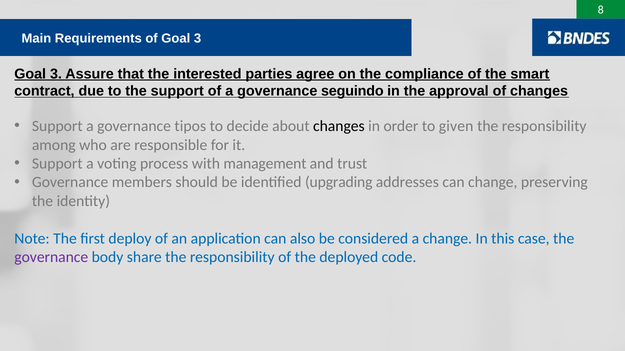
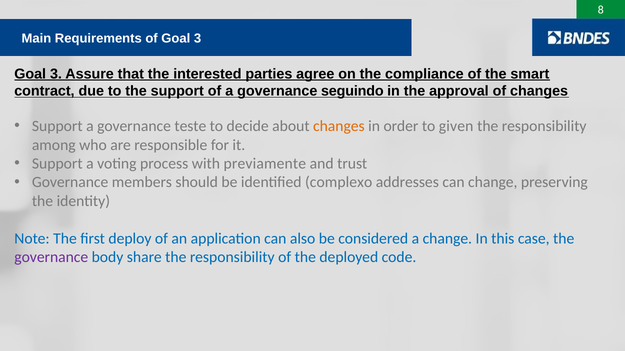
tipos: tipos -> teste (190, 126)
changes colour: black -> orange (339, 126)
management: management -> previamente (265, 164)
upgrading: upgrading -> complexo (339, 183)
